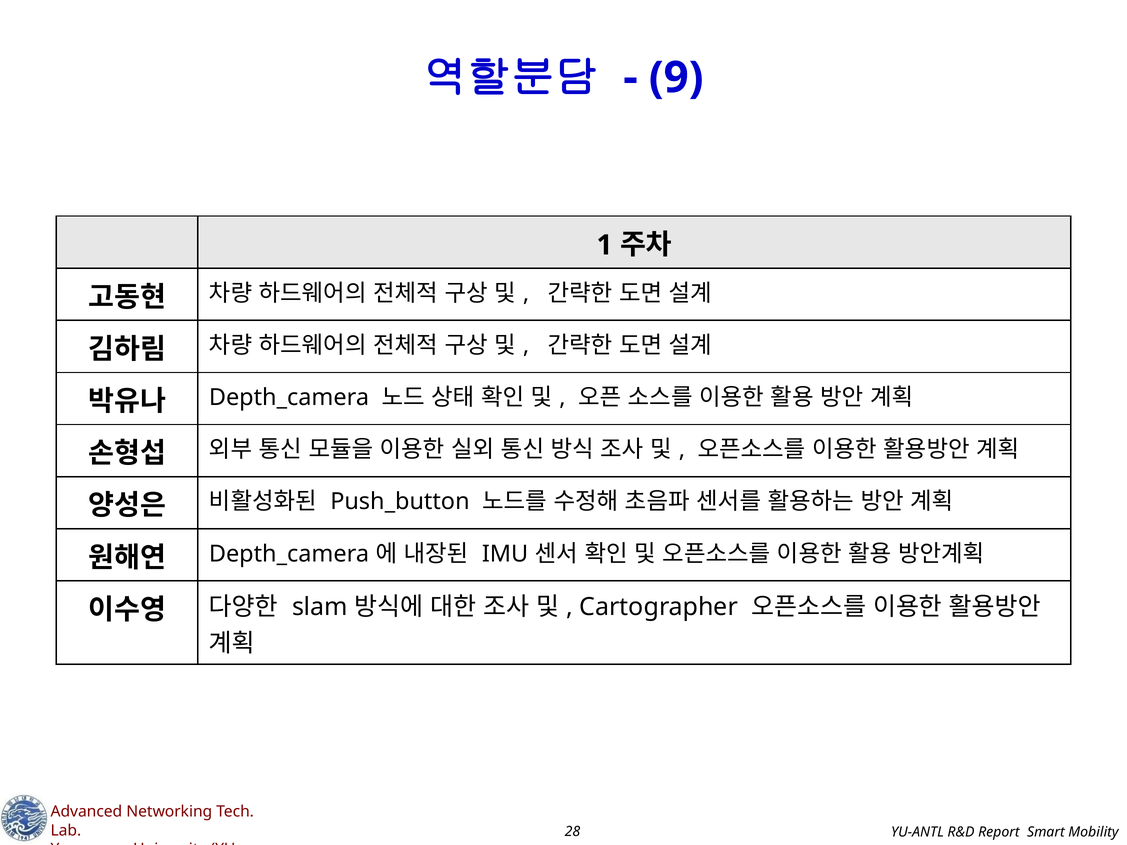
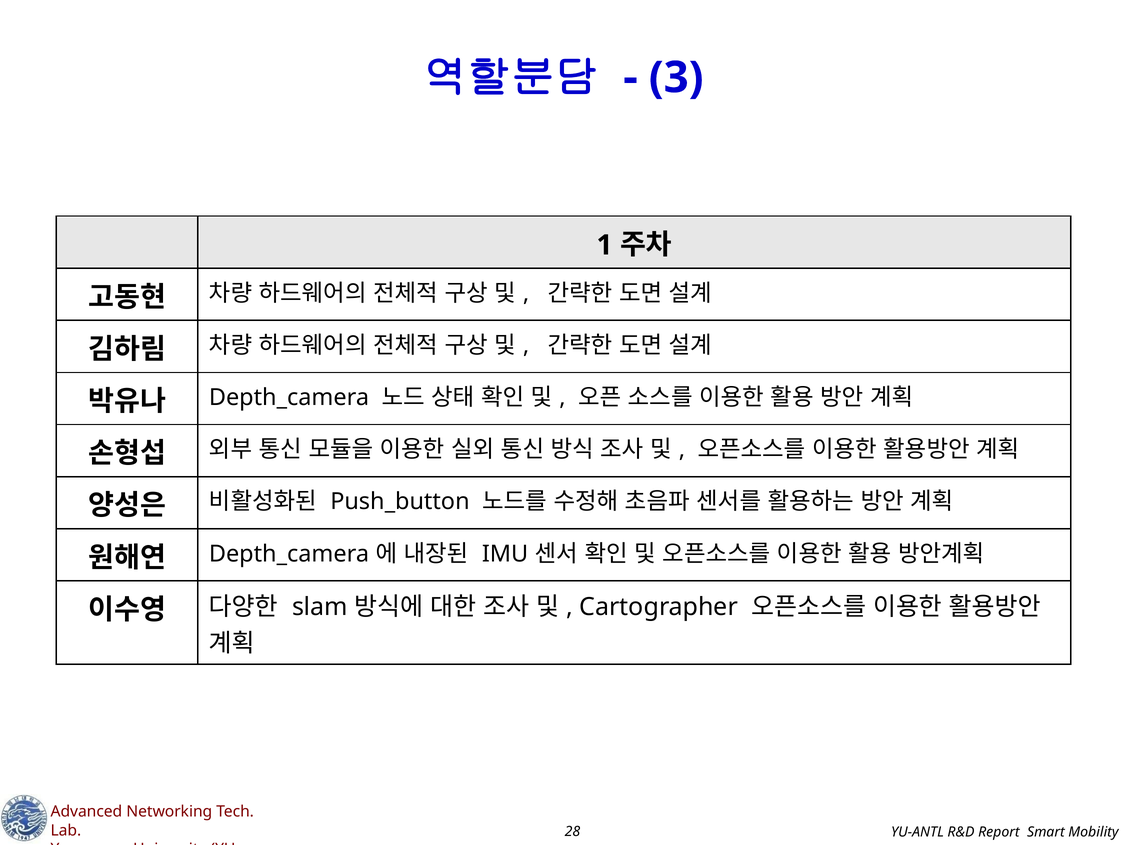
9: 9 -> 3 (676, 78)
